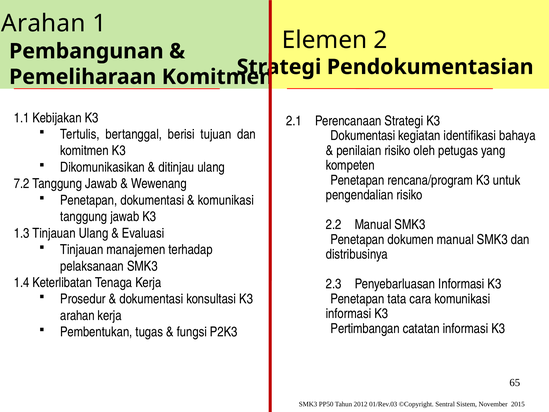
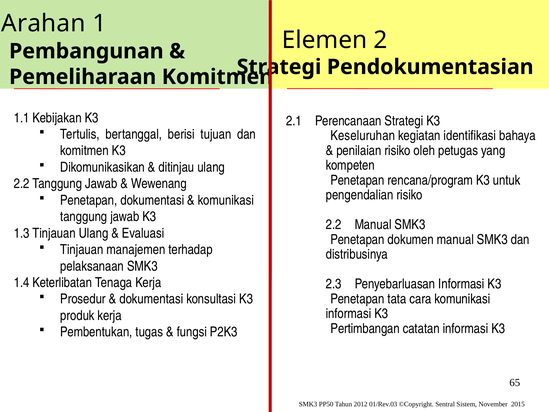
Dokumentasi: Dokumentasi -> Keseluruhan (363, 136)
7.2: 7.2 -> 2.2 (22, 184)
arahan: arahan -> produk (77, 315)
